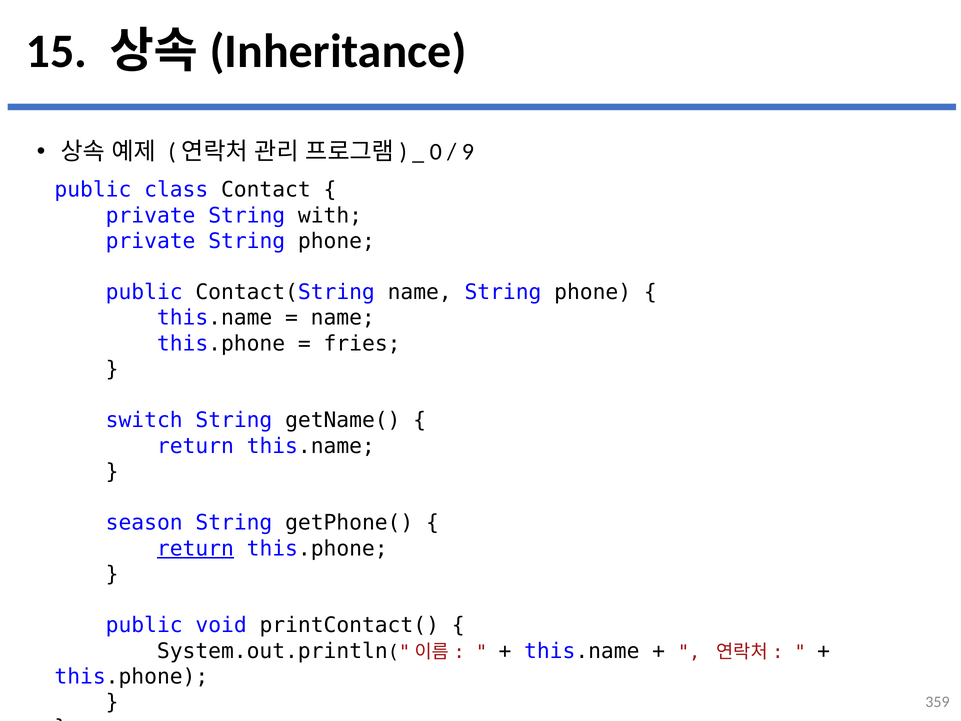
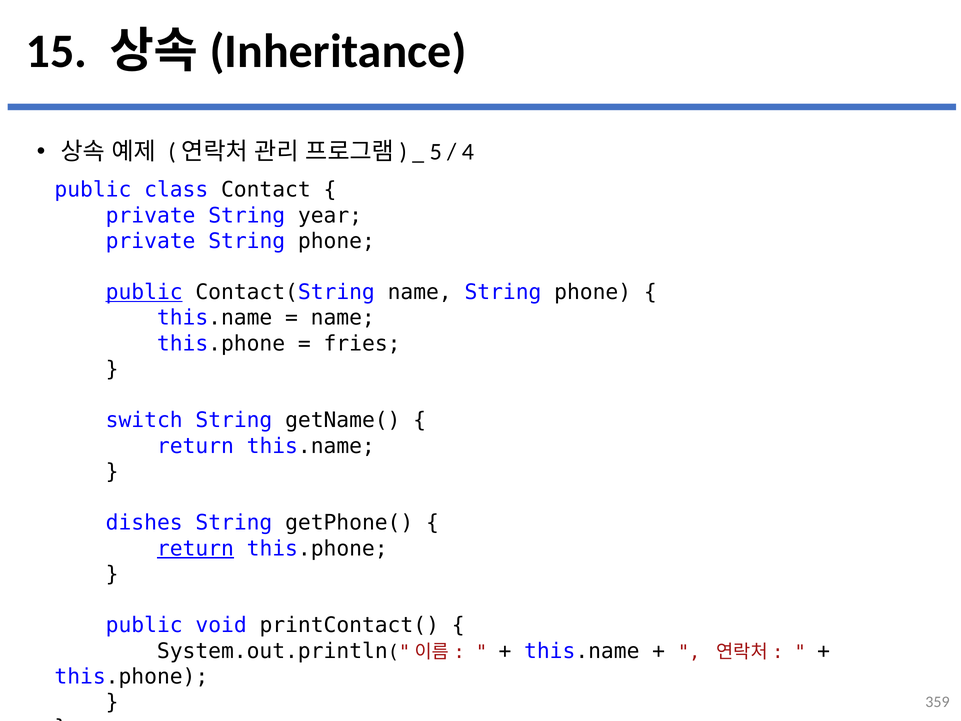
0: 0 -> 5 (436, 152)
9: 9 -> 4 (468, 152)
with: with -> year (330, 215)
public underline: none -> present (144, 292)
season: season -> dishes (144, 523)
